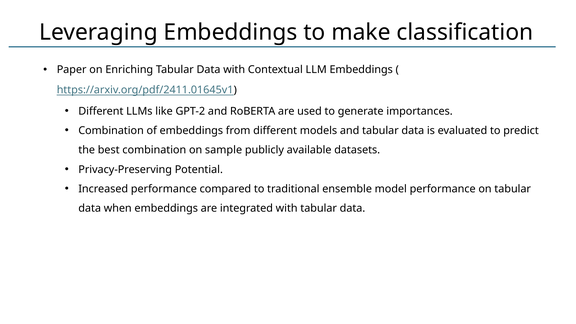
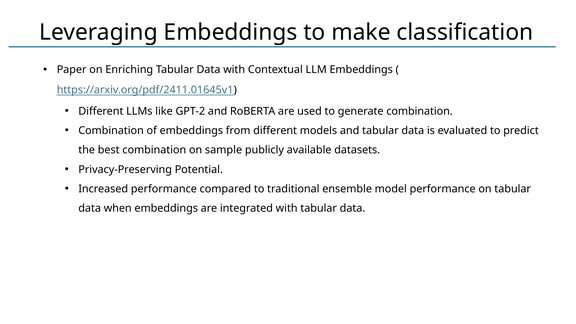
generate importances: importances -> combination (420, 111)
